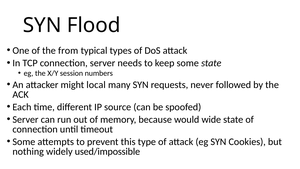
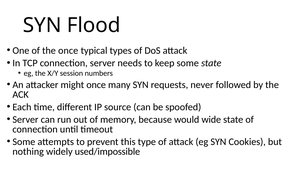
the from: from -> once (68, 51)
might local: local -> once (96, 85)
